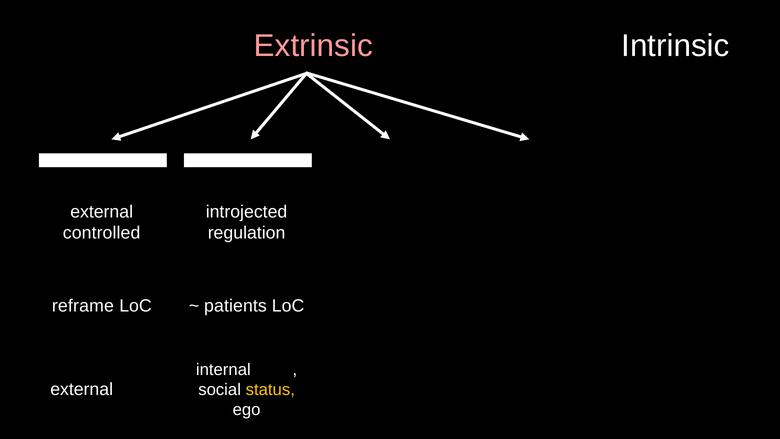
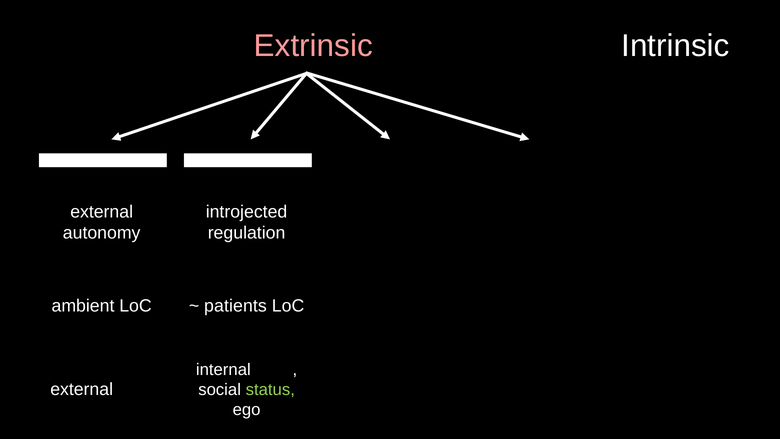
controlled: controlled -> autonomy (102, 233)
reframe: reframe -> ambient (83, 306)
status colour: yellow -> light green (270, 390)
